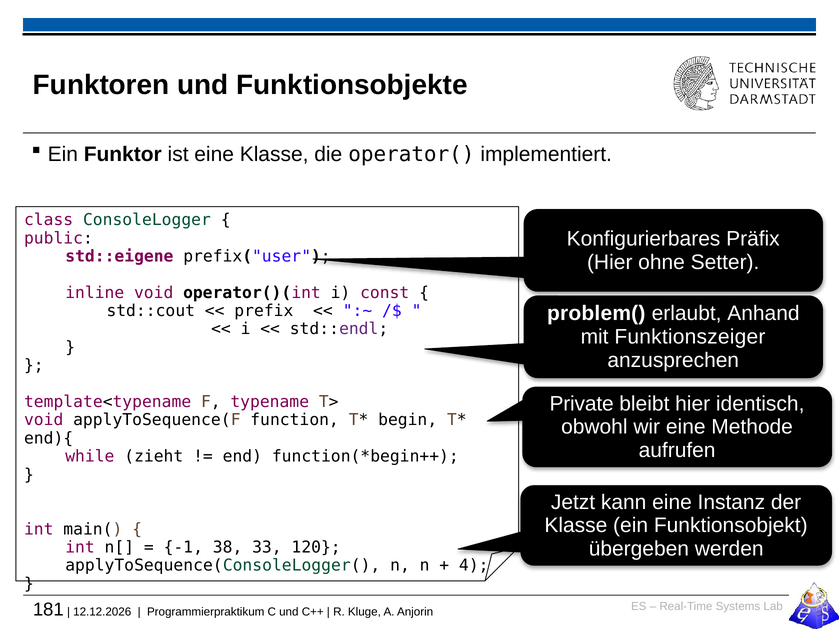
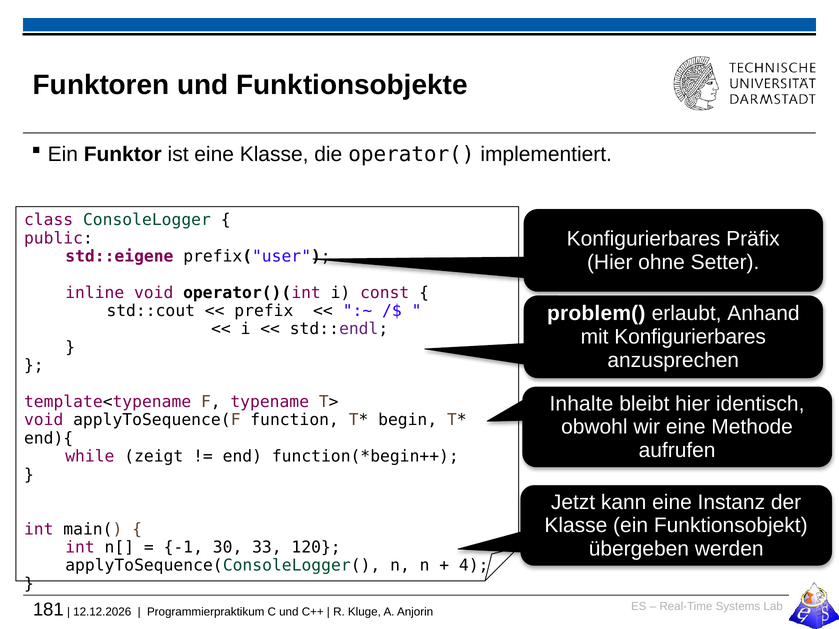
mit Funktionszeiger: Funktionszeiger -> Konfigurierbares (690, 337)
Private: Private -> Inhalte (581, 404)
zieht: zieht -> zeigt (154, 457)
38: 38 -> 30 (228, 548)
